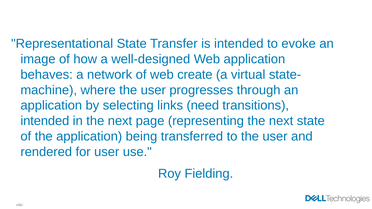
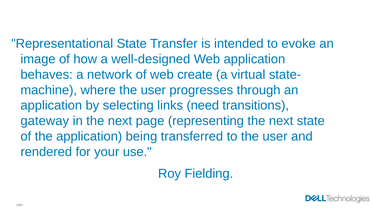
intended: intended -> gateway (45, 121)
for user: user -> your (107, 152)
